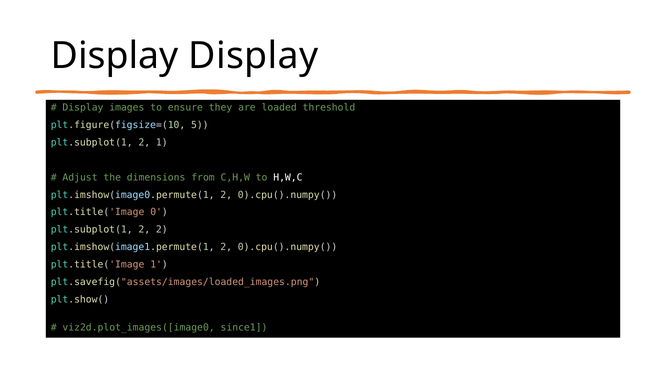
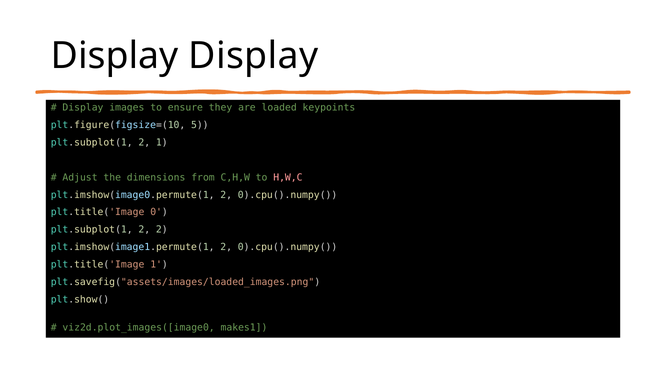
threshold: threshold -> keypoints (329, 107)
H,W,C colour: white -> pink (288, 177)
since1: since1 -> makes1 (244, 327)
